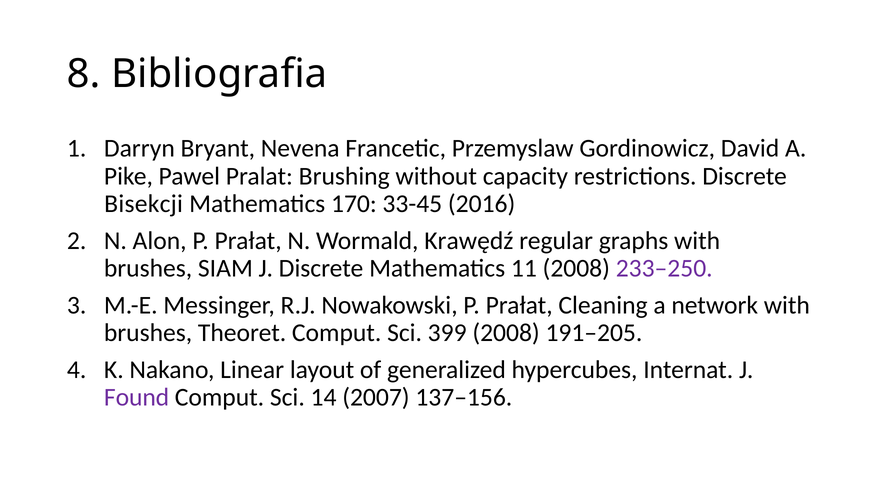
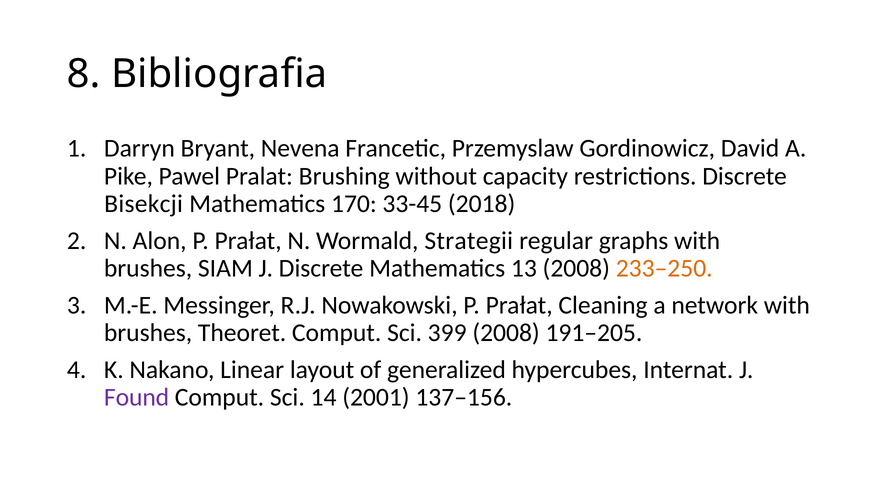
2016: 2016 -> 2018 (482, 204)
Krawędź: Krawędź -> Strategii (469, 241)
11: 11 -> 13 (524, 268)
233–250 colour: purple -> orange (664, 268)
2007: 2007 -> 2001 (376, 397)
